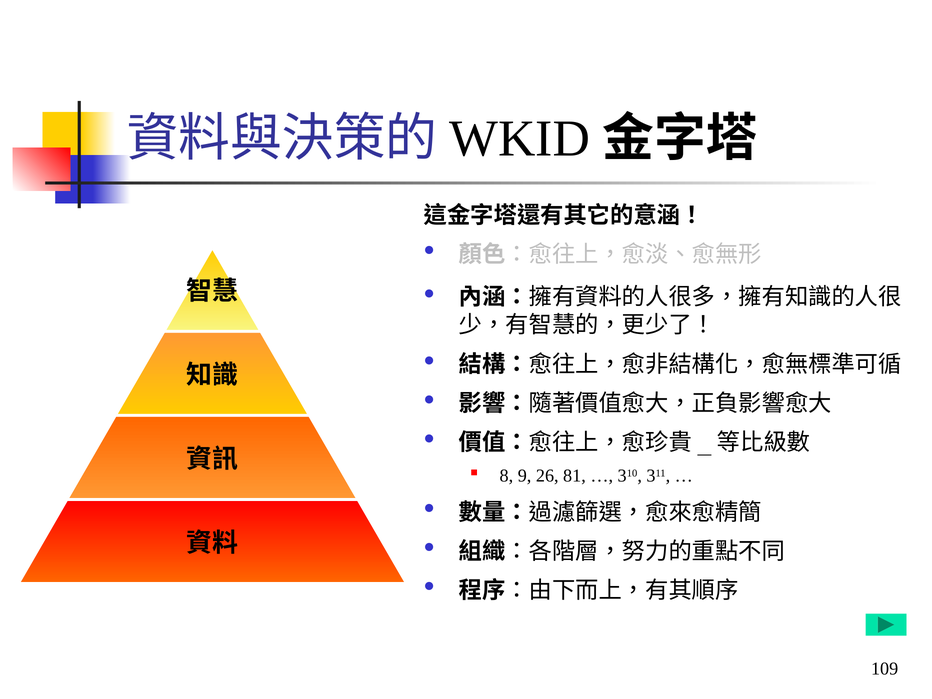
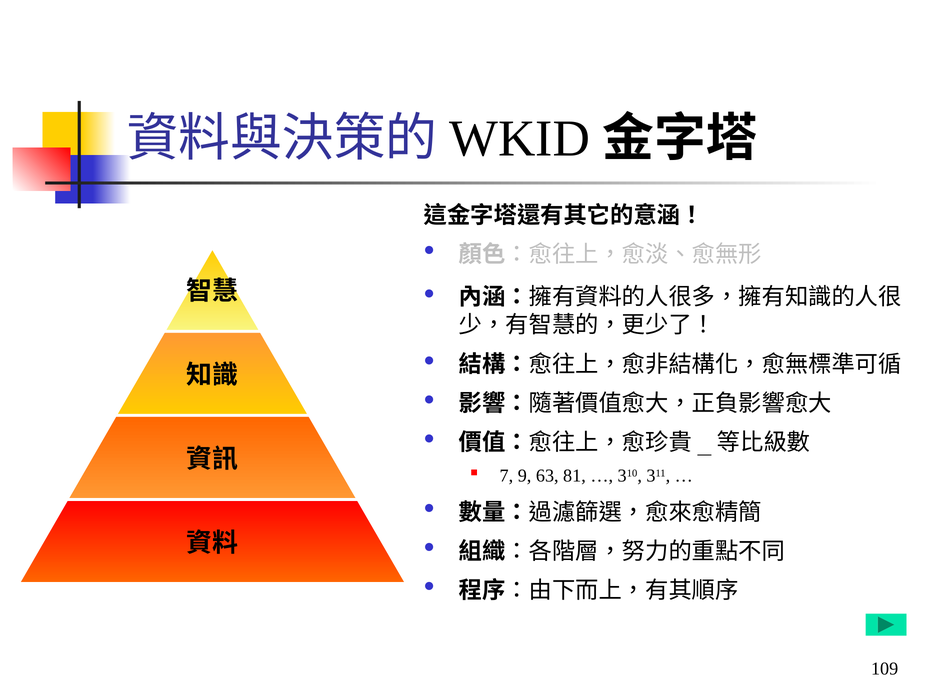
8: 8 -> 7 (506, 476)
26: 26 -> 63 (547, 476)
